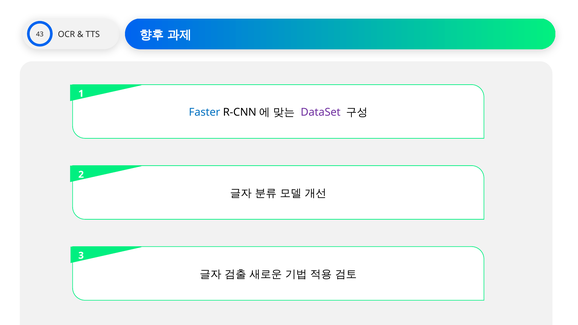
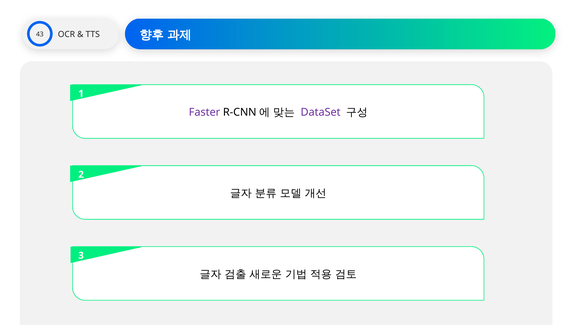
Faster colour: blue -> purple (204, 112)
